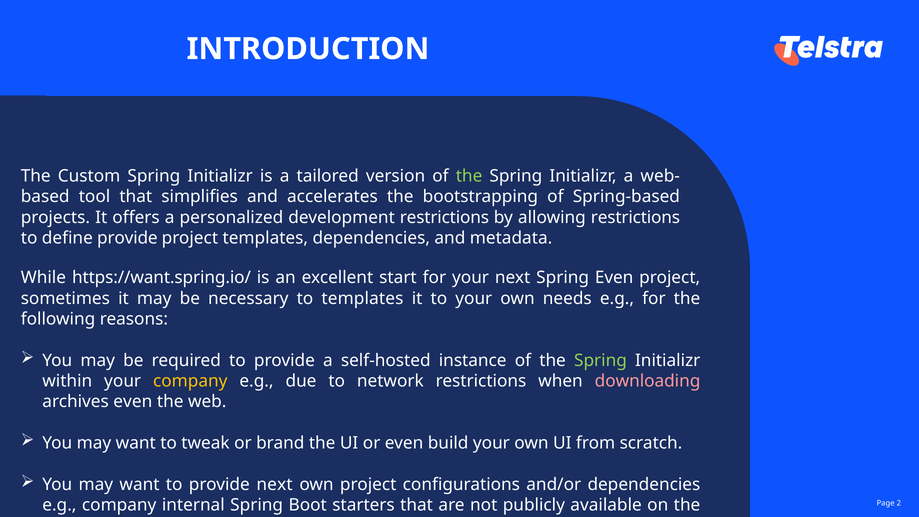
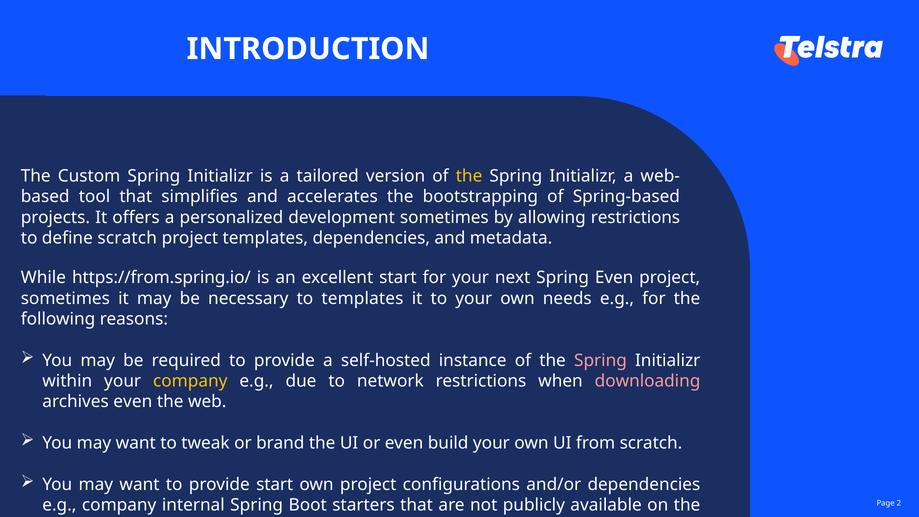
the colour: light green -> yellow (469, 176)
development restrictions: restrictions -> sometimes (444, 217)
define provide: provide -> scratch (127, 238)
https://want.spring.io/: https://want.spring.io/ -> https://from.spring.io/ (161, 278)
Spring colour: light green -> pink (600, 360)
provide next: next -> start (275, 484)
